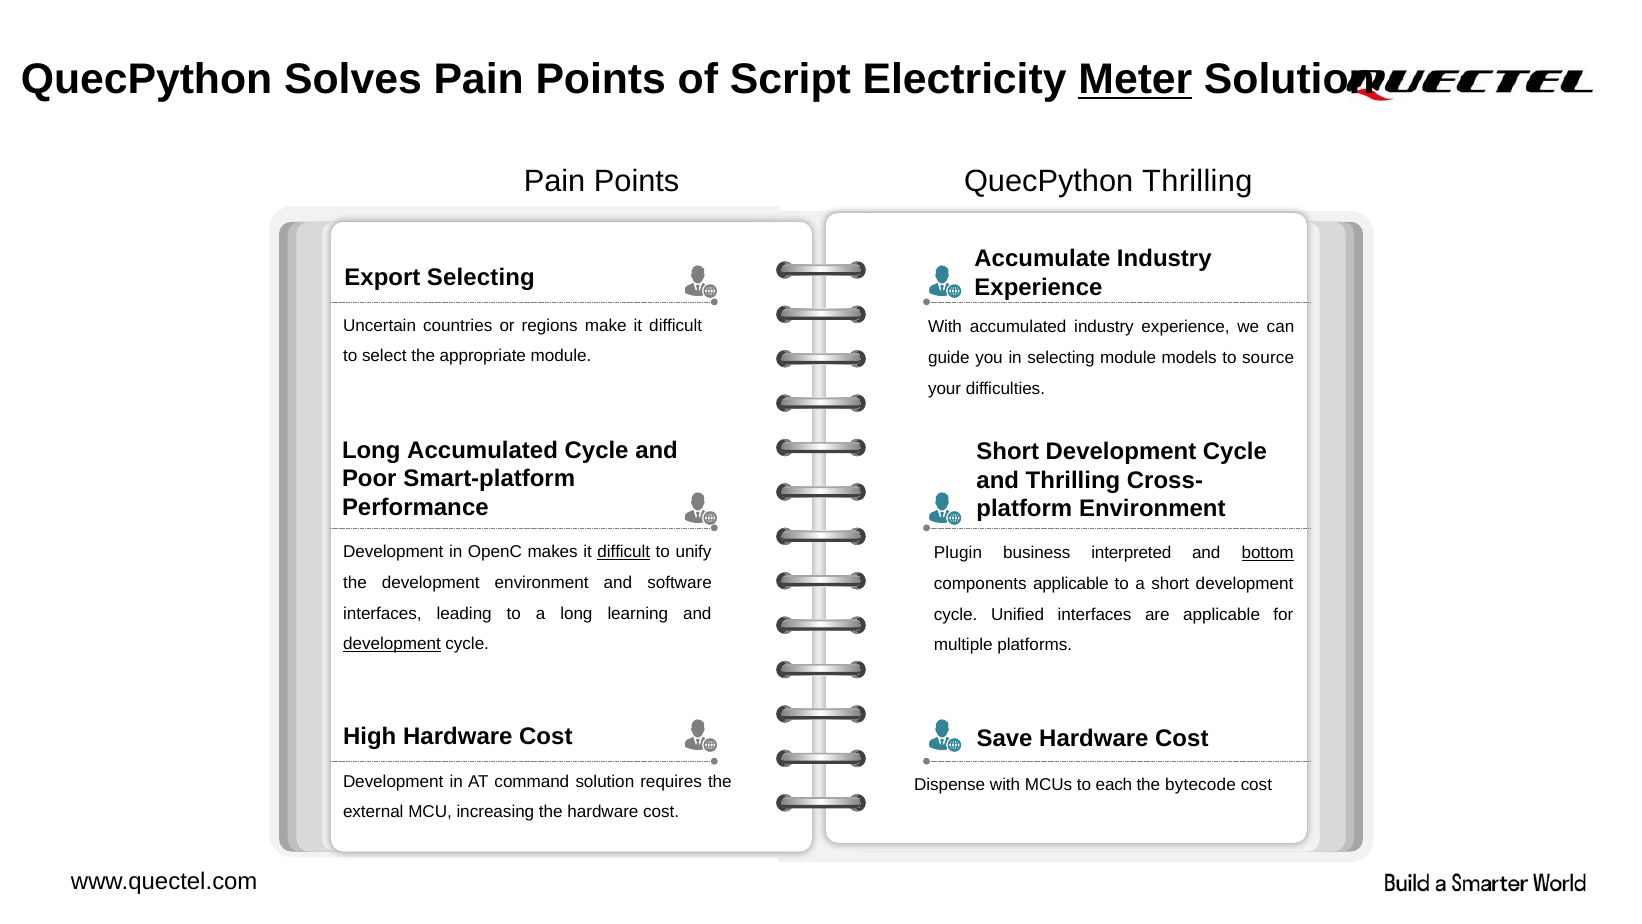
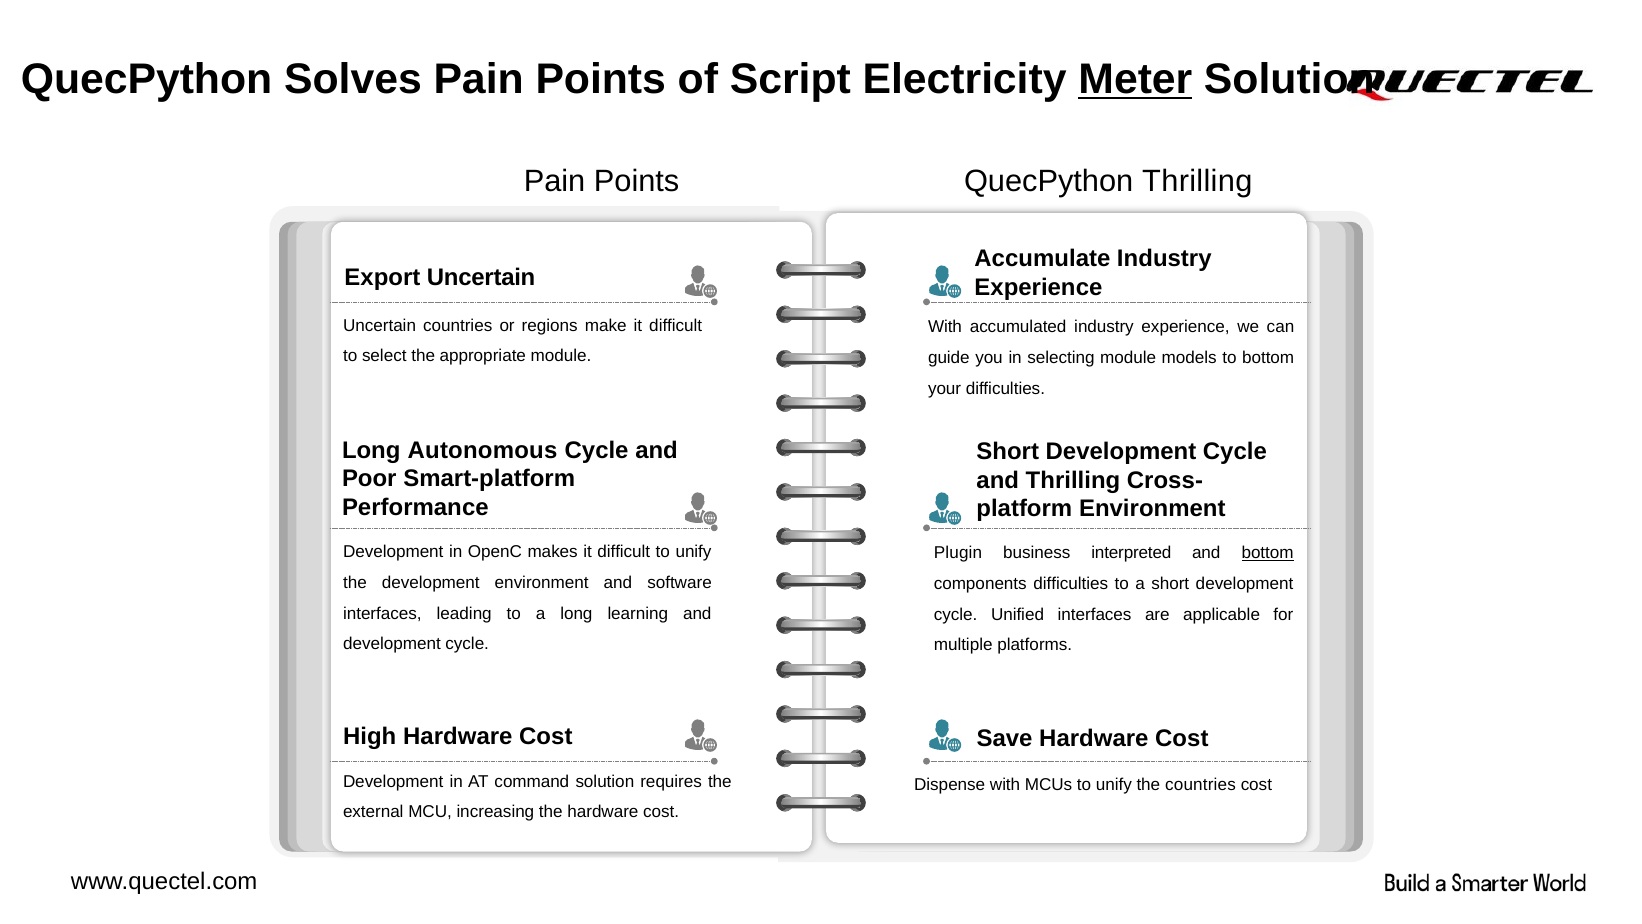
Export Selecting: Selecting -> Uncertain (481, 277)
to source: source -> bottom (1268, 358)
Long Accumulated: Accumulated -> Autonomous (482, 450)
difficult underline: present -> none (624, 552)
components applicable: applicable -> difficulties (1071, 584)
development underline: present -> none (392, 644)
MCUs to each: each -> unify (1114, 785)
the bytecode: bytecode -> countries (1201, 785)
